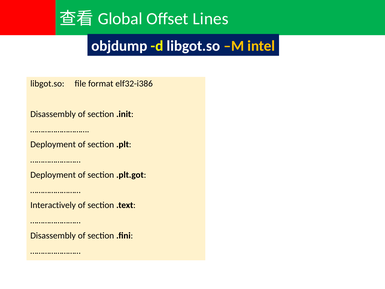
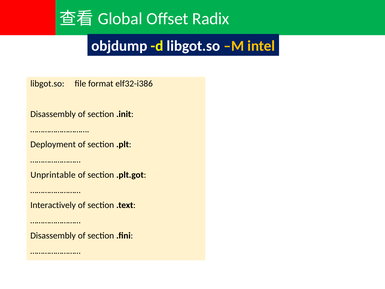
Lines: Lines -> Radix (211, 19)
Deployment: Deployment -> Unprintable (53, 175)
